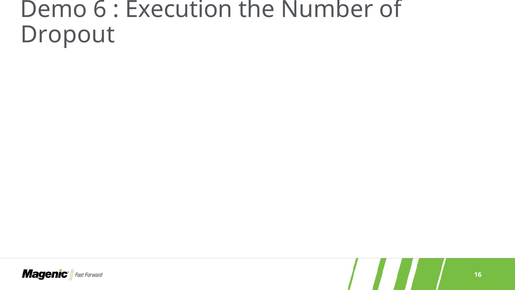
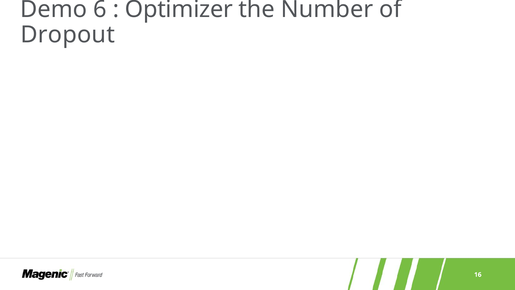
Execution: Execution -> Optimizer (179, 9)
